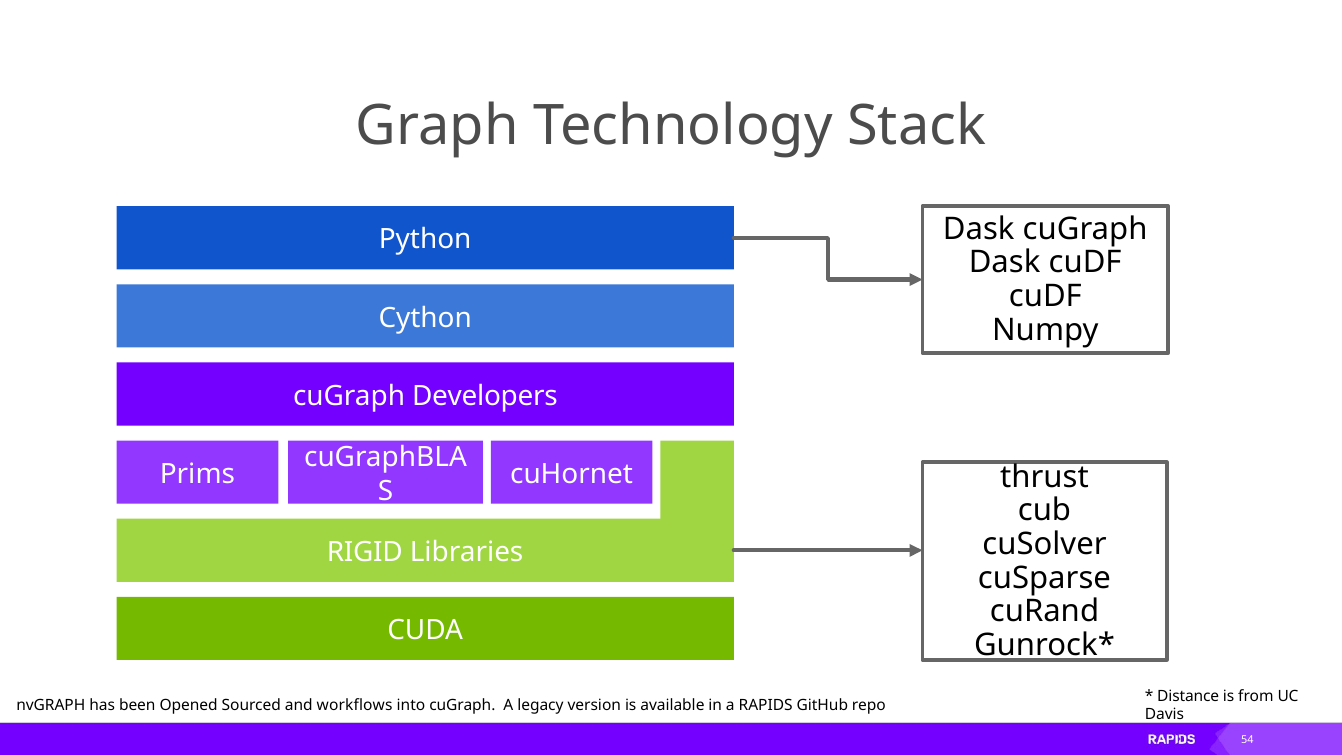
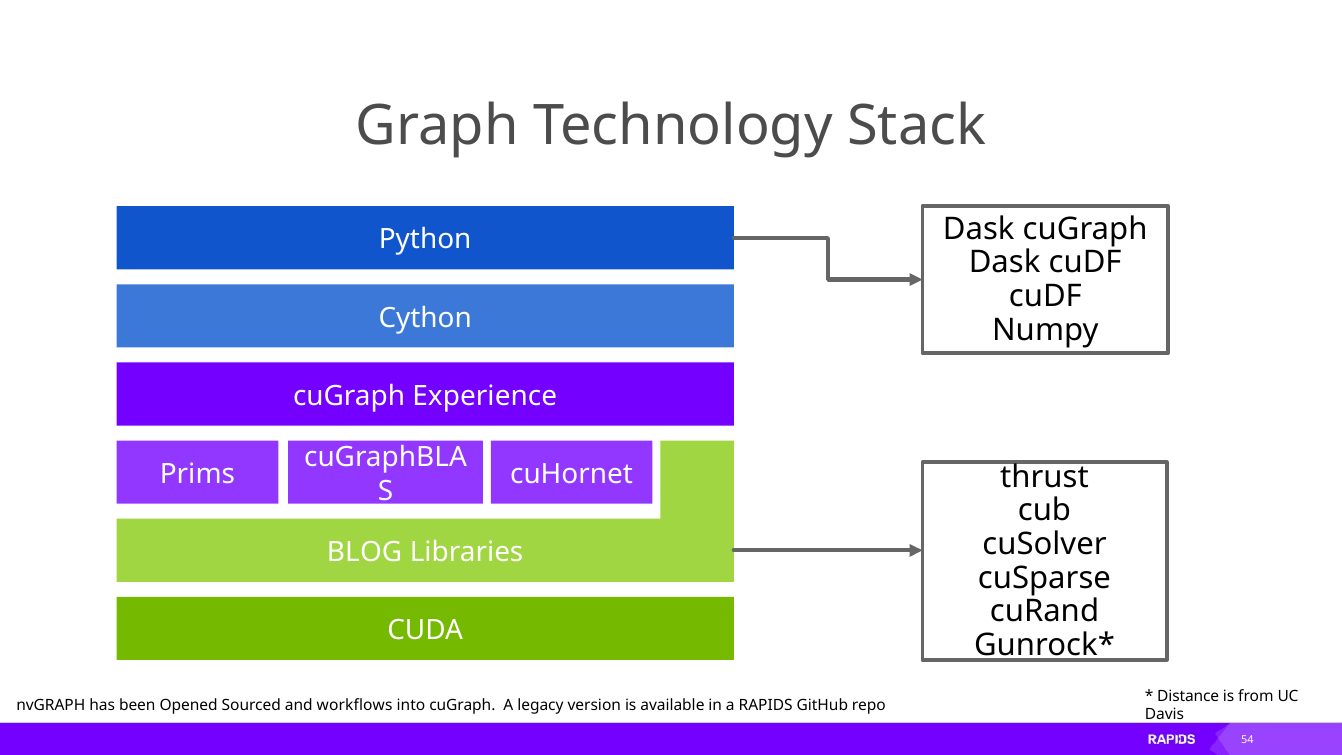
Developers: Developers -> Experience (485, 396)
RIGID: RIGID -> BLOG (365, 552)
